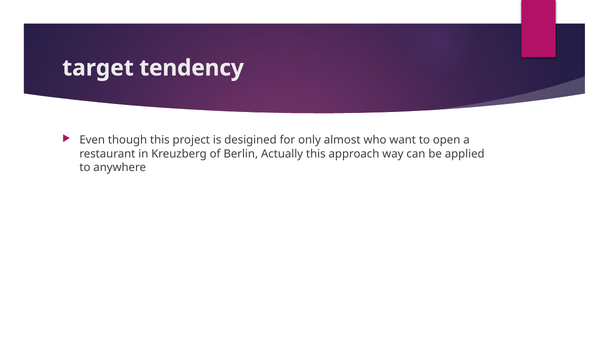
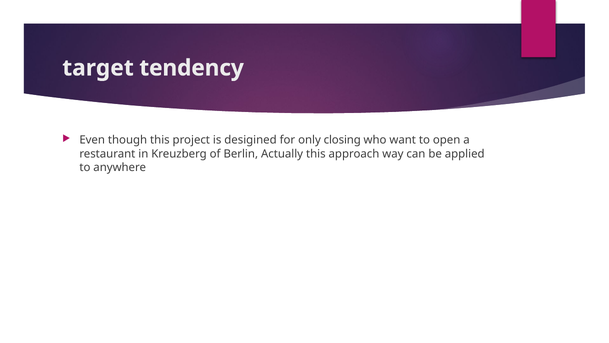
almost: almost -> closing (342, 140)
